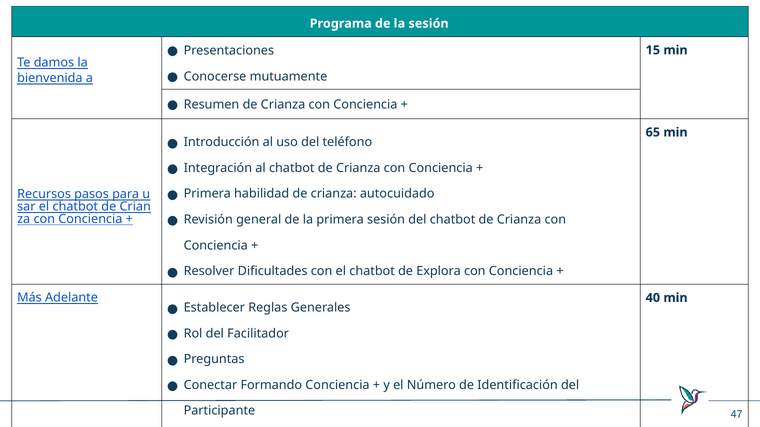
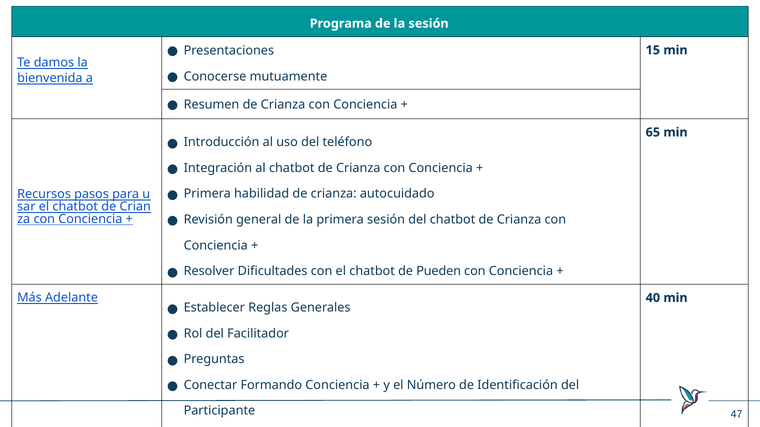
Explora: Explora -> Pueden (439, 271)
